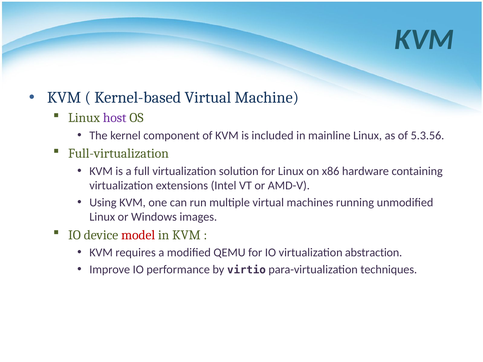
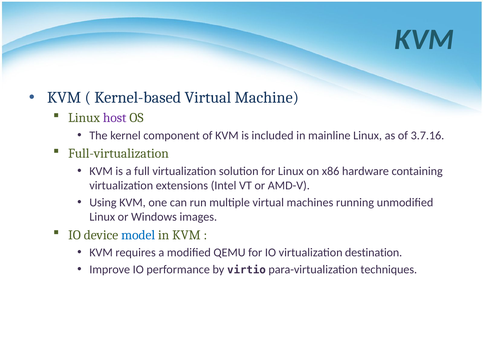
5.3.56: 5.3.56 -> 3.7.16 (427, 136)
model colour: red -> blue (138, 235)
abstraction: abstraction -> destination (374, 253)
